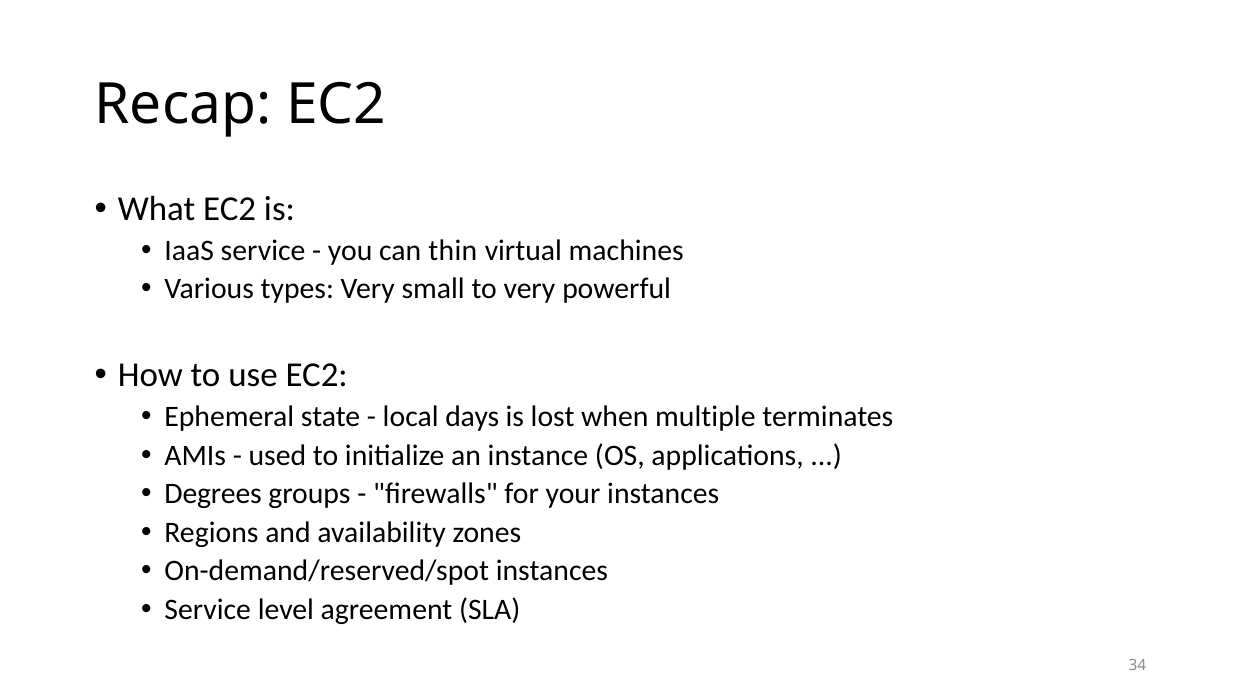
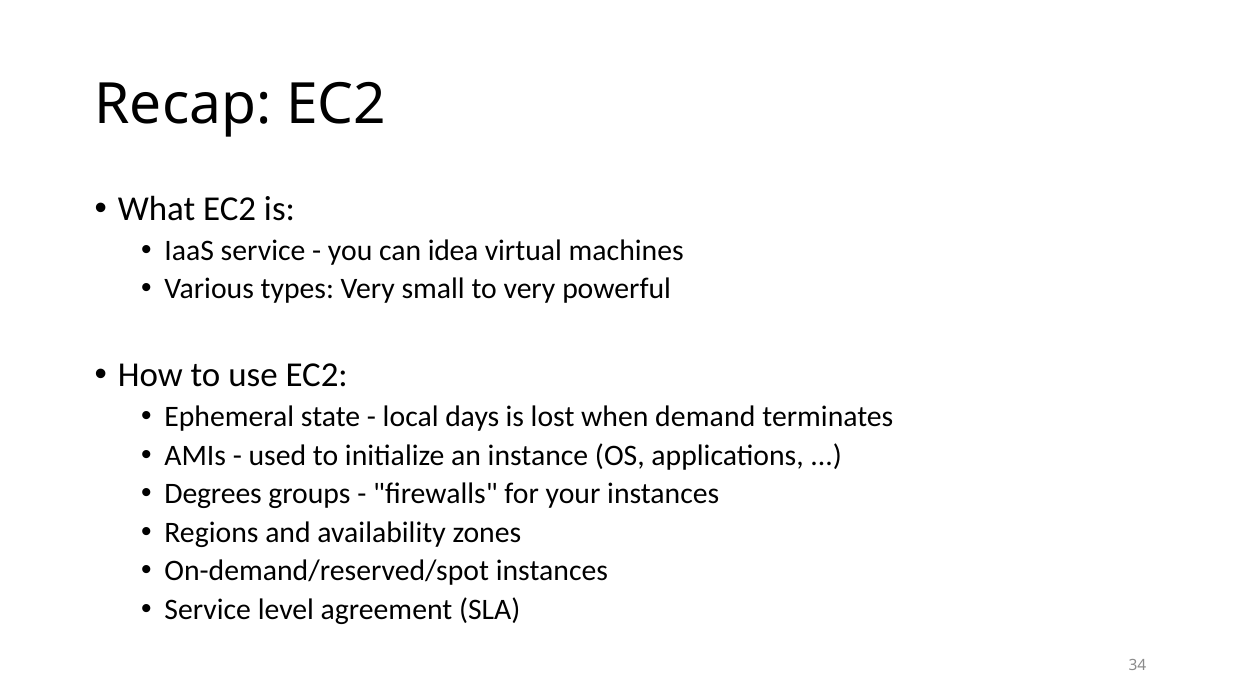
thin: thin -> idea (453, 251)
multiple: multiple -> demand (705, 417)
